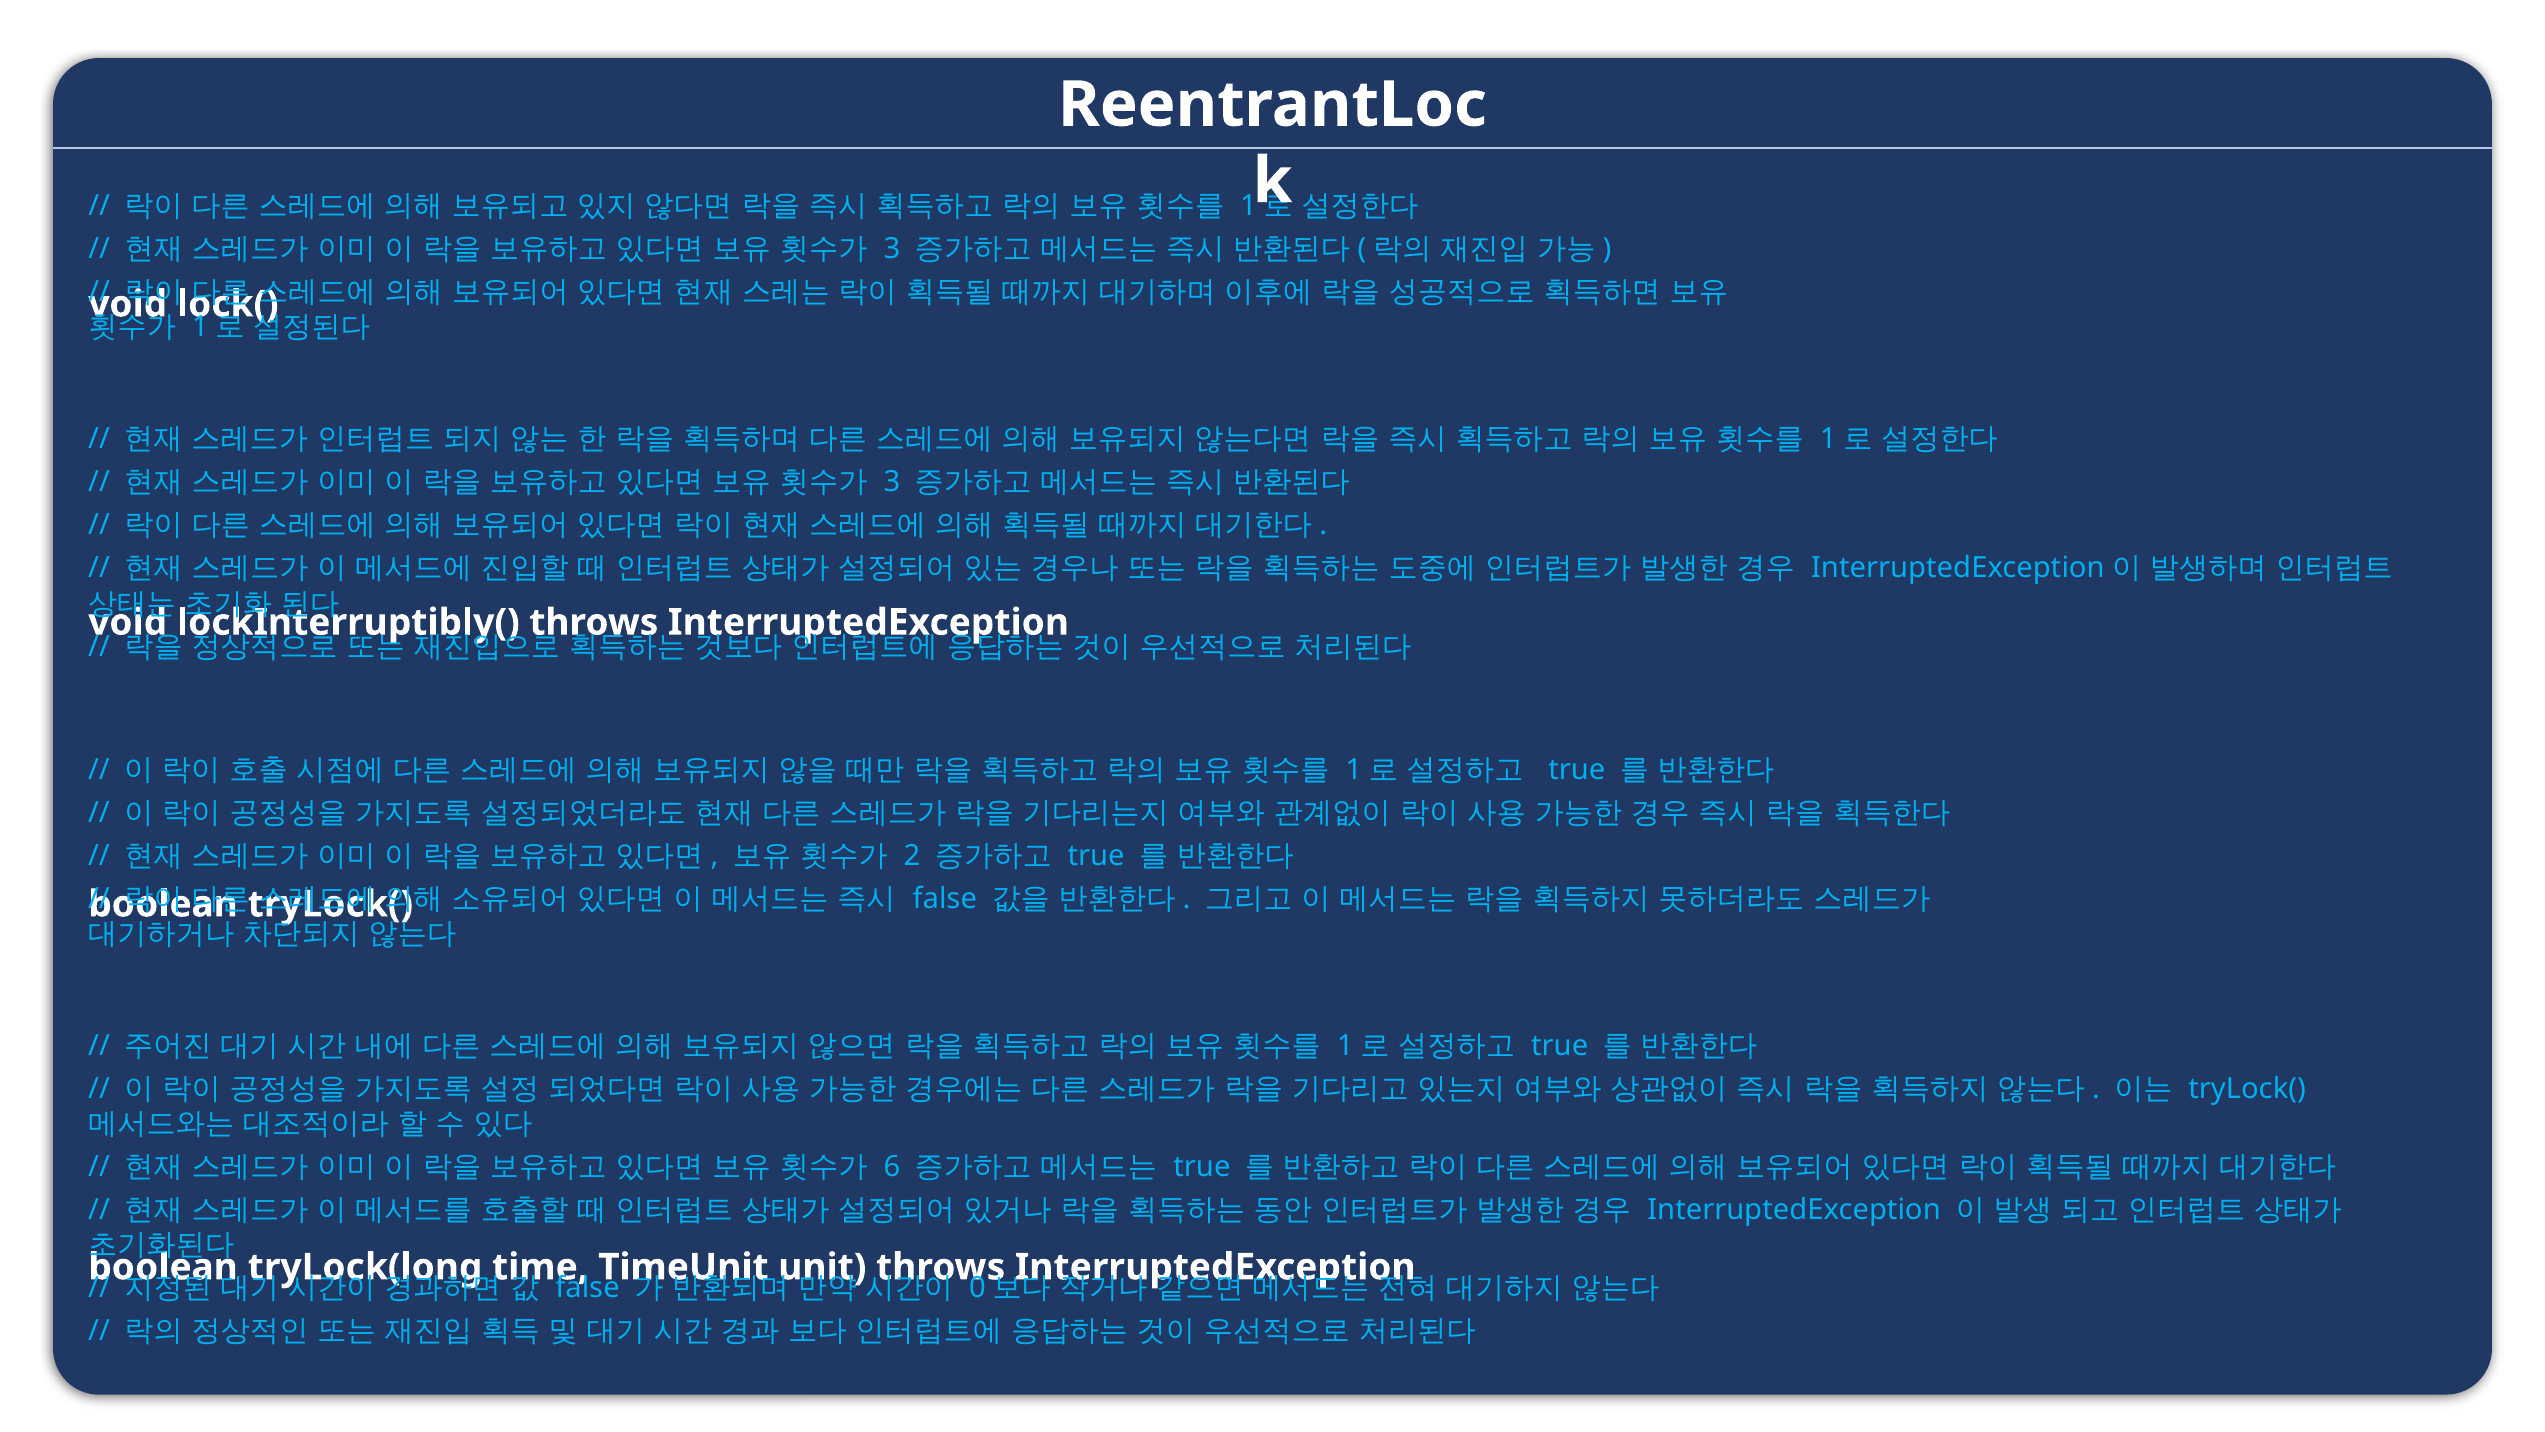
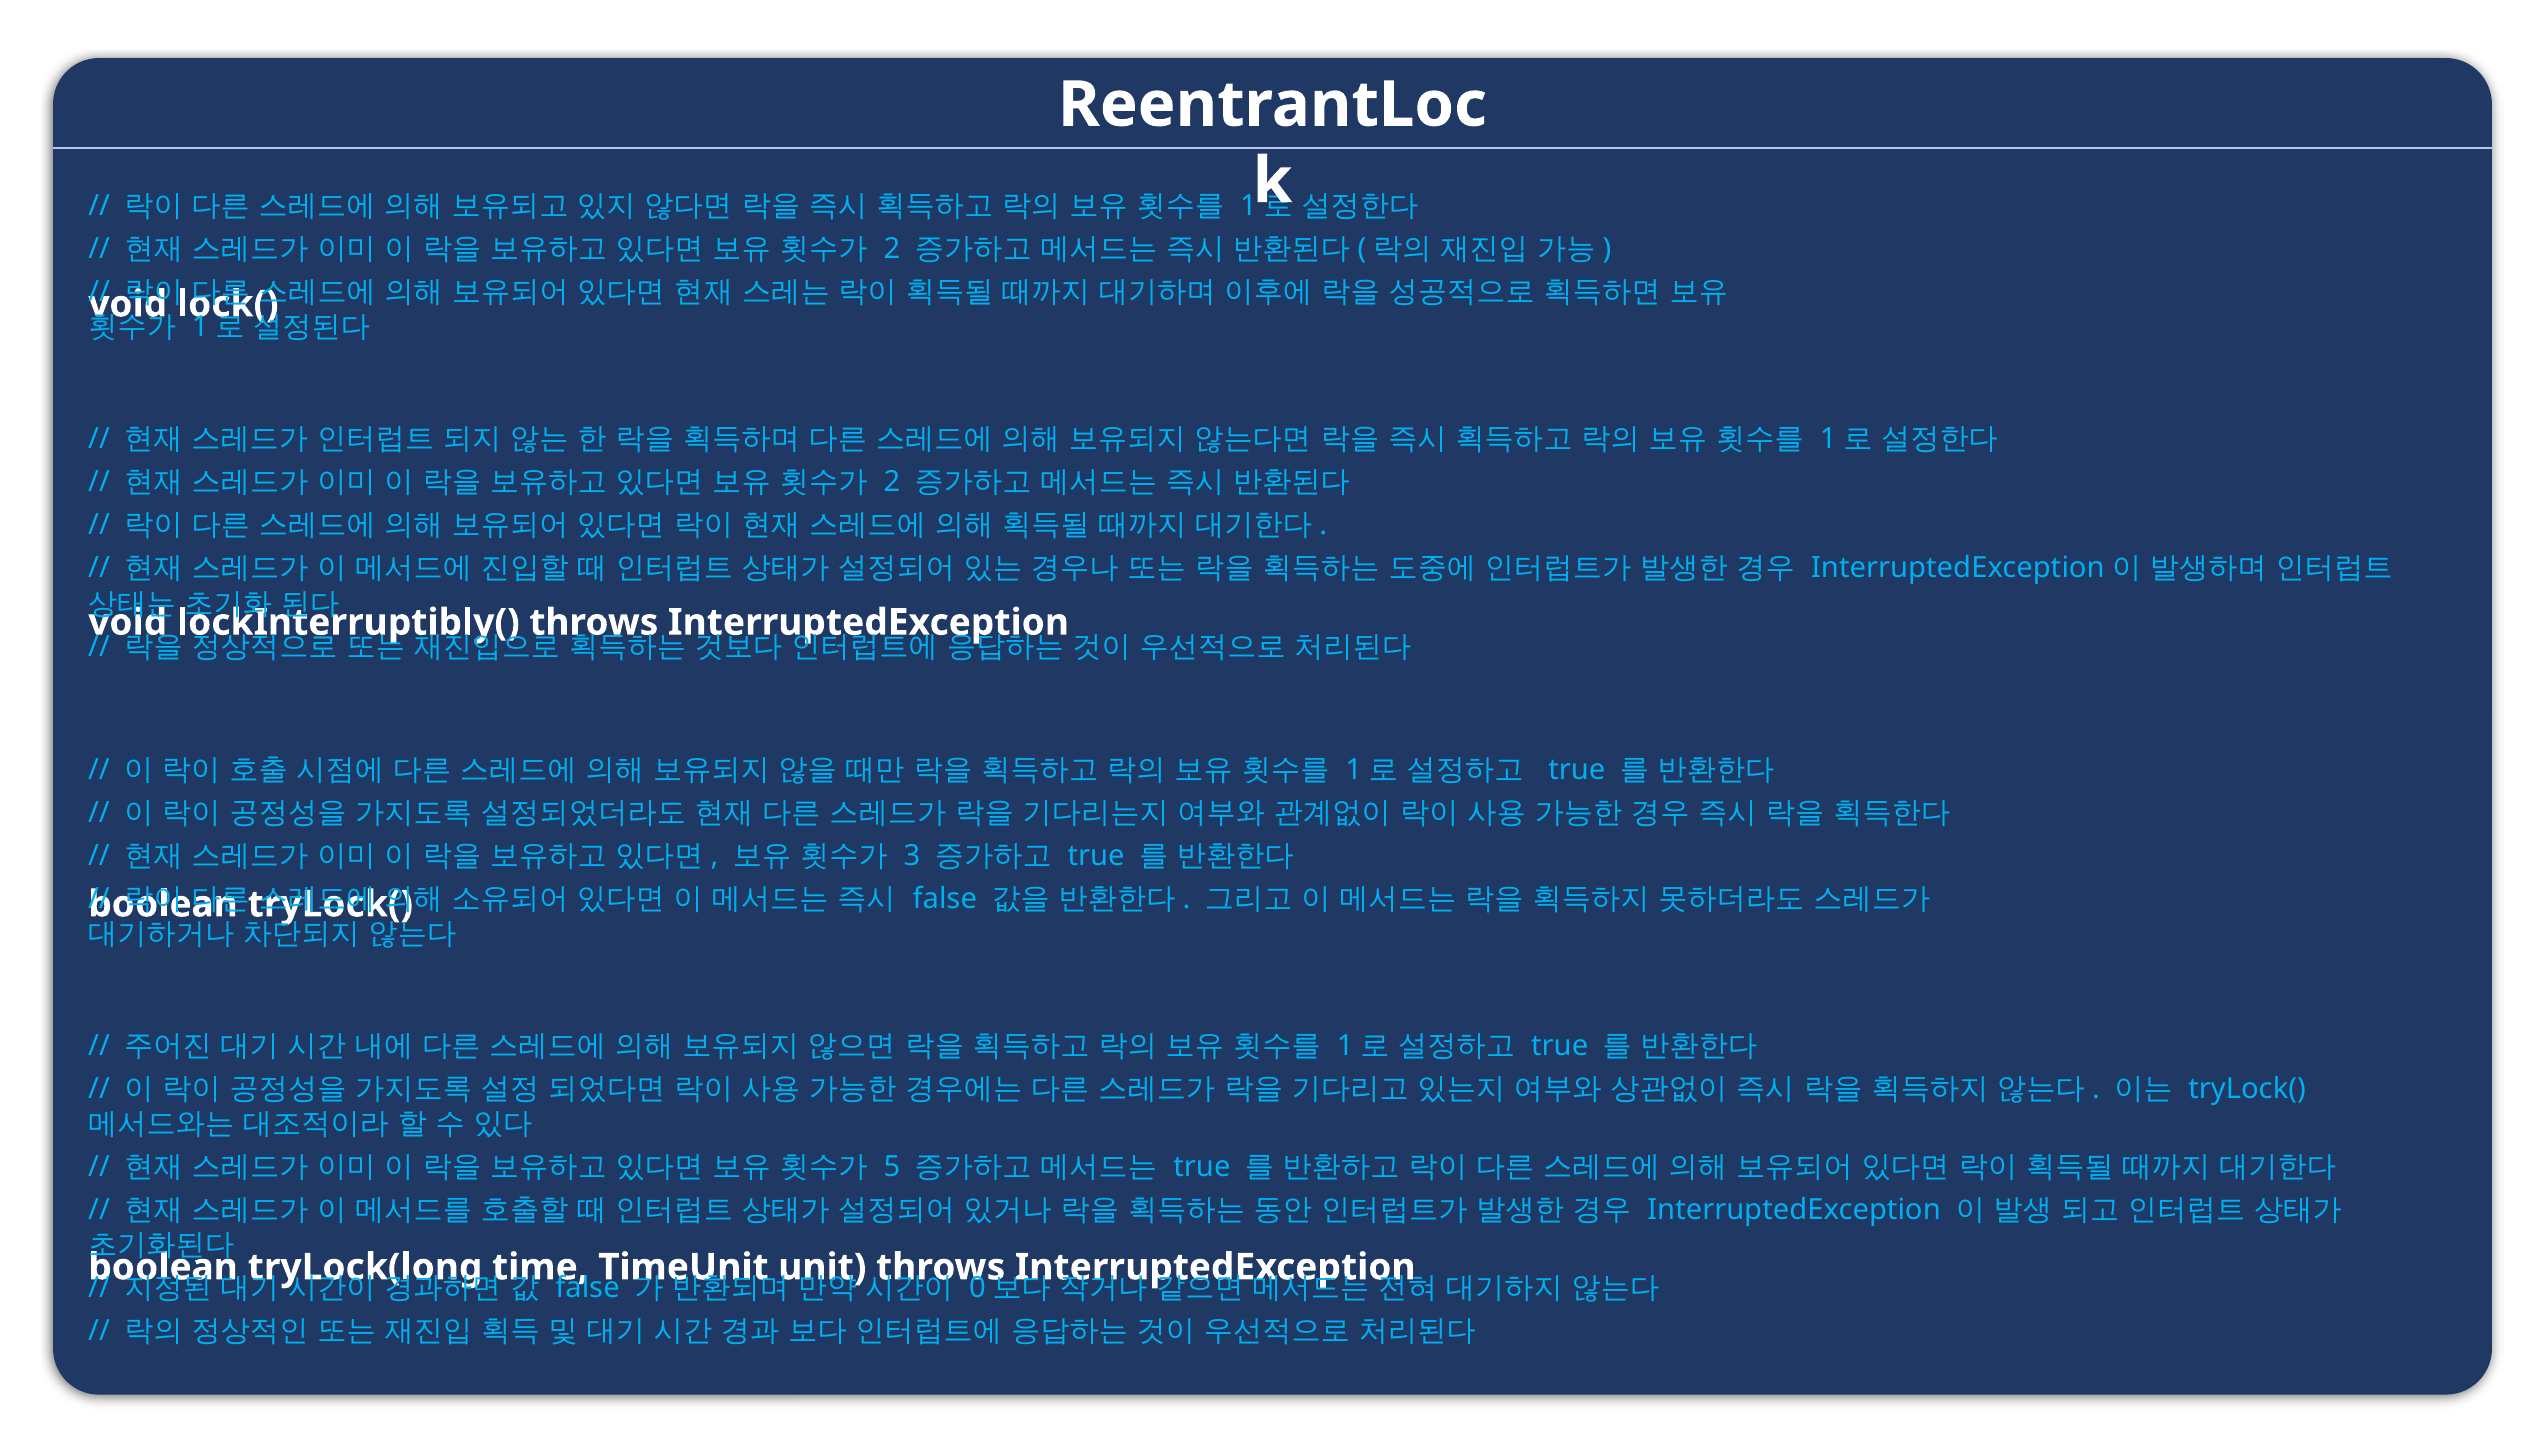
3: 3 -> 2 (892, 249)
3: 3 -> 2 (892, 482)
2: 2 -> 3 (912, 856)
6: 6 -> 5 (892, 1166)
